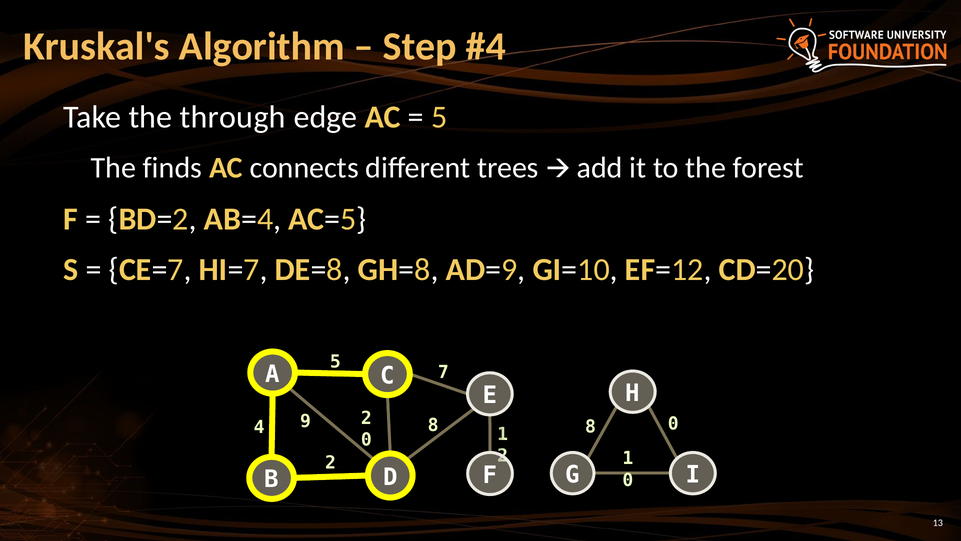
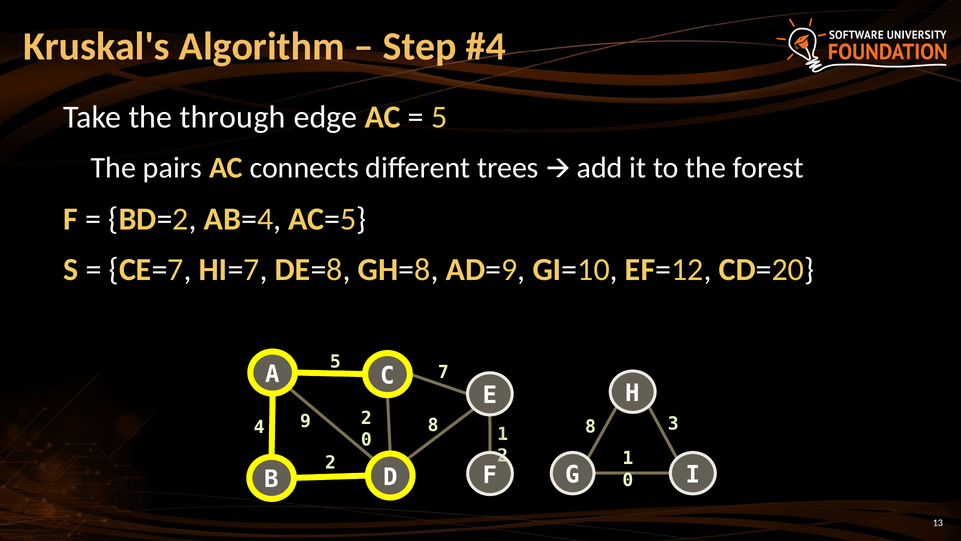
finds: finds -> pairs (172, 168)
8 0: 0 -> 3 (673, 424)
